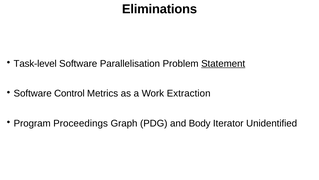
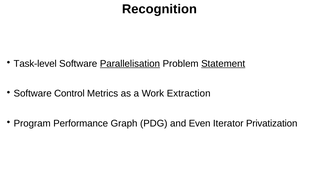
Eliminations: Eliminations -> Recognition (159, 9)
Parallelisation underline: none -> present (130, 63)
Proceedings: Proceedings -> Performance (81, 123)
Body: Body -> Even (200, 123)
Unidentified: Unidentified -> Privatization (272, 123)
